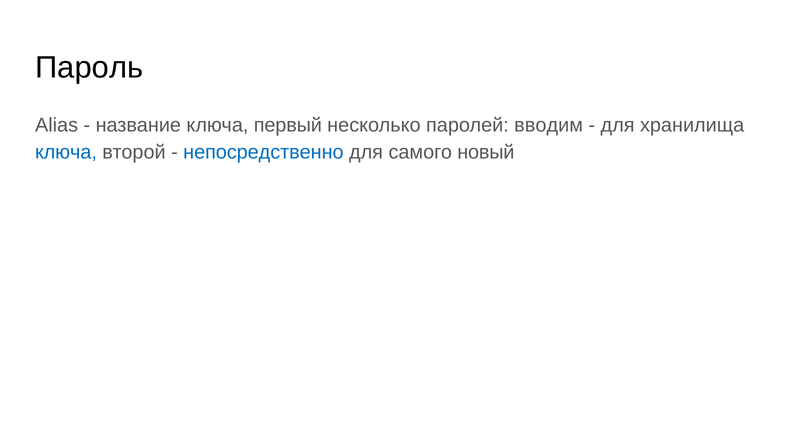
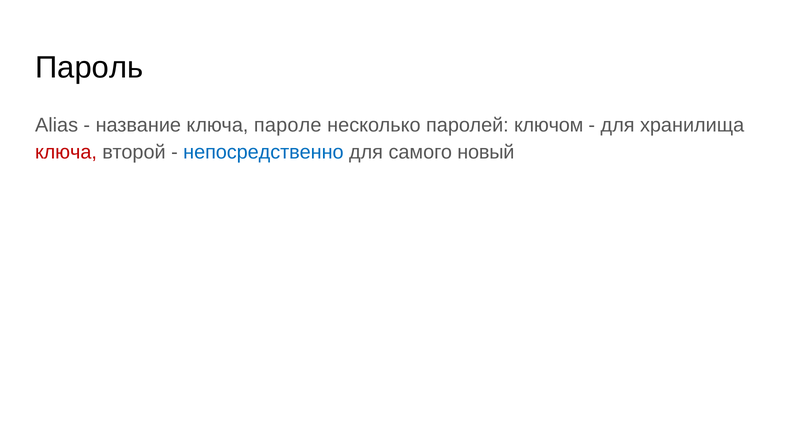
первый: первый -> пароле (288, 125)
вводим: вводим -> ключом (549, 125)
ключа colour: blue -> red (66, 152)
